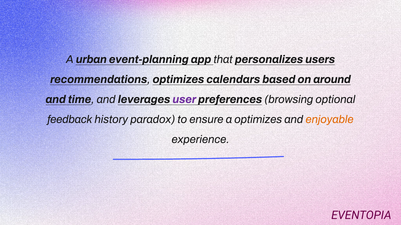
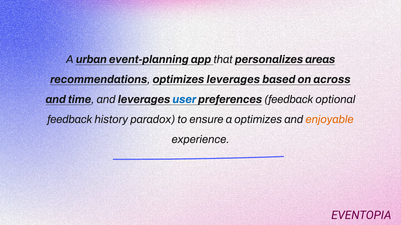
users: users -> areas (320, 59)
optimizes calendars: calendars -> leverages (233, 80)
around: around -> across (332, 80)
user colour: purple -> blue (184, 100)
preferences browsing: browsing -> feedback (289, 100)
